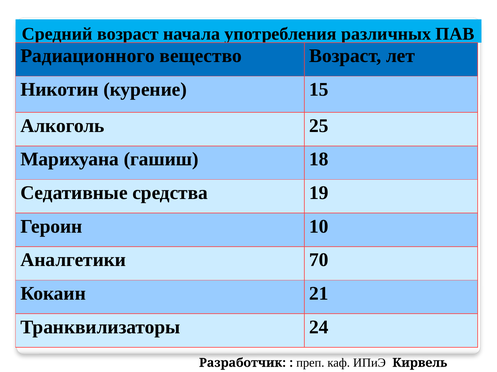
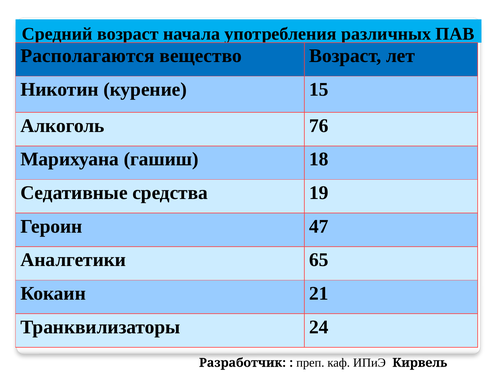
Радиационного: Радиационного -> Располагаются (88, 56)
25: 25 -> 76 (319, 126)
10: 10 -> 47 (319, 227)
70: 70 -> 65 (319, 260)
